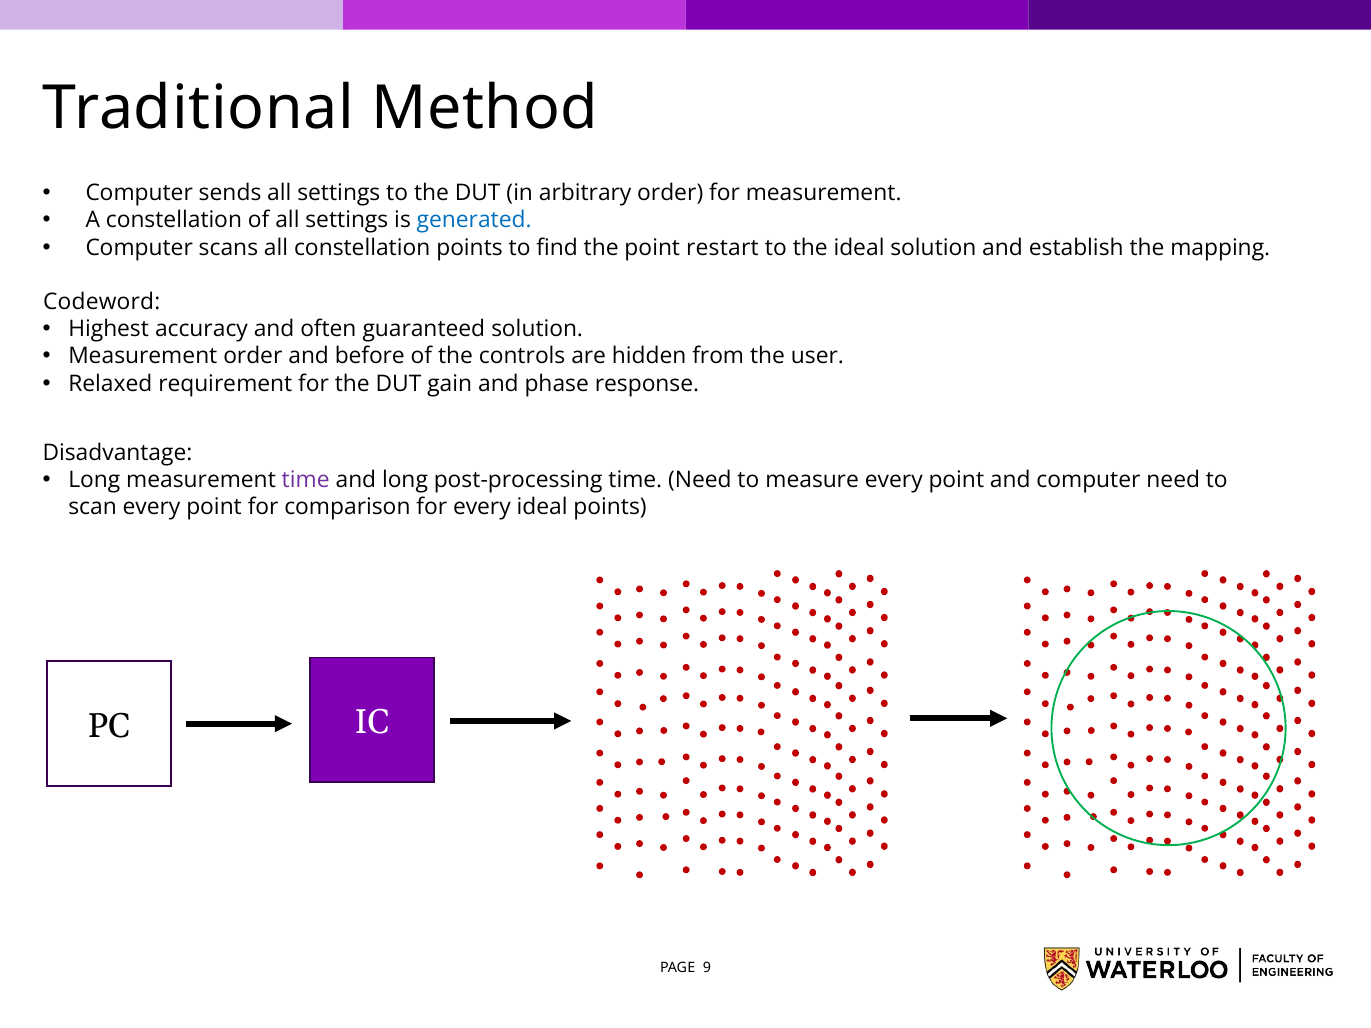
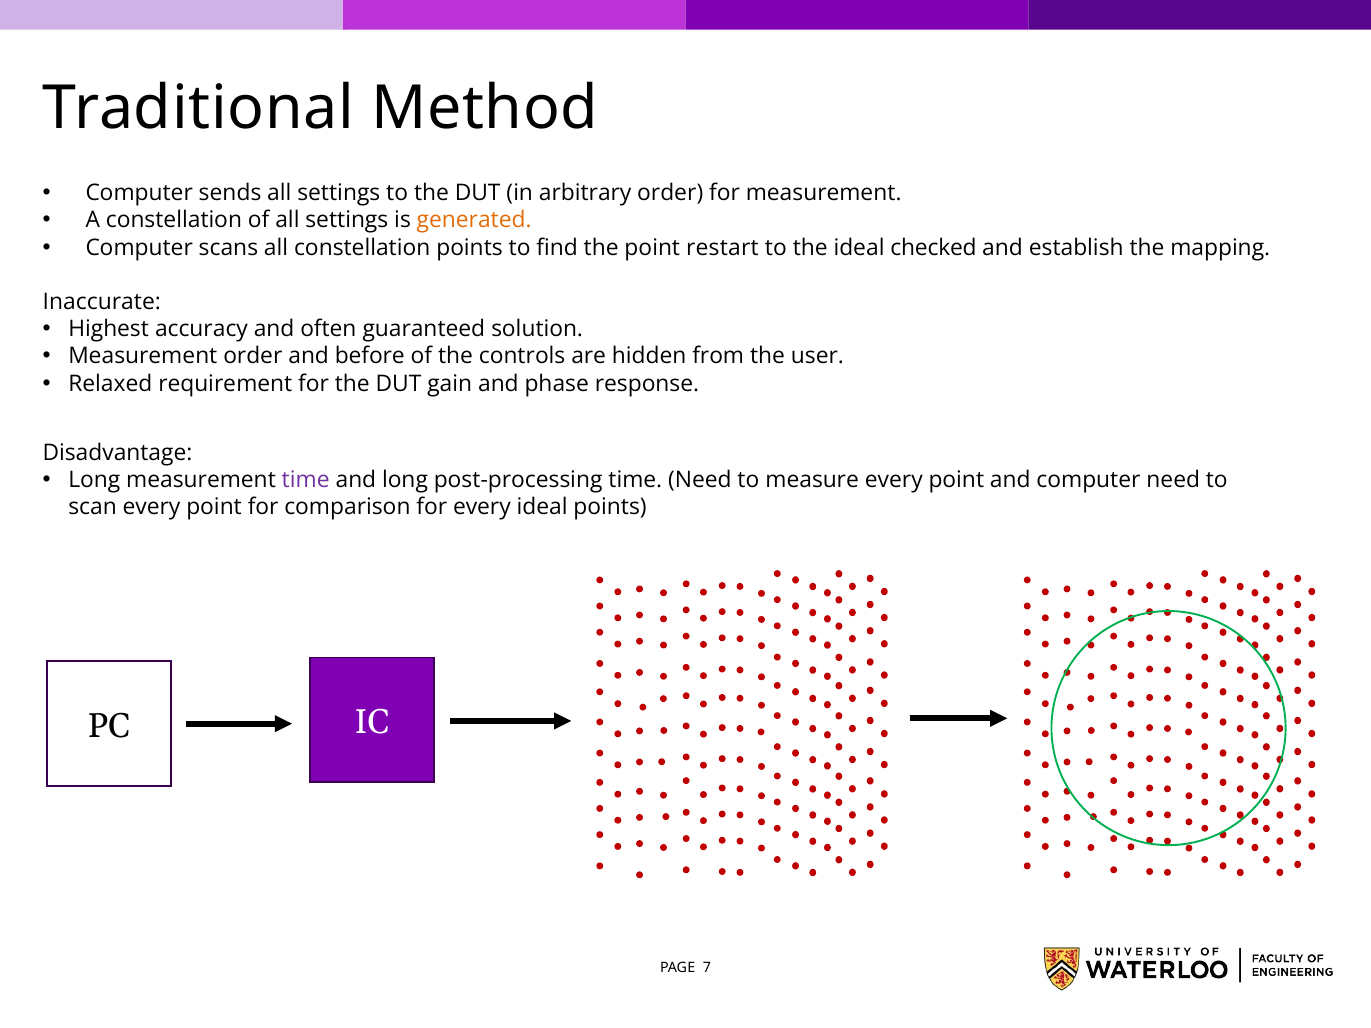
generated colour: blue -> orange (474, 220)
ideal solution: solution -> checked (933, 248)
Codeword: Codeword -> Inaccurate (102, 302)
9: 9 -> 7 (707, 968)
